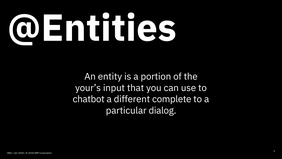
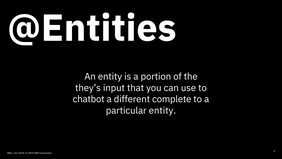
your’s: your’s -> they’s (88, 88)
particular dialog: dialog -> entity (162, 110)
